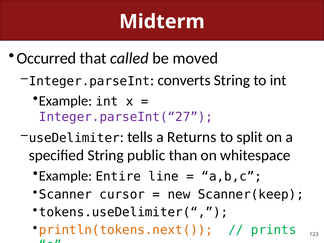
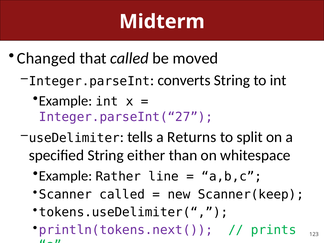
Occurred: Occurred -> Changed (46, 58)
public: public -> either (146, 155)
Entire: Entire -> Rather (118, 177)
Scanner cursor: cursor -> called (122, 195)
println(tokens.next( colour: orange -> purple (126, 230)
